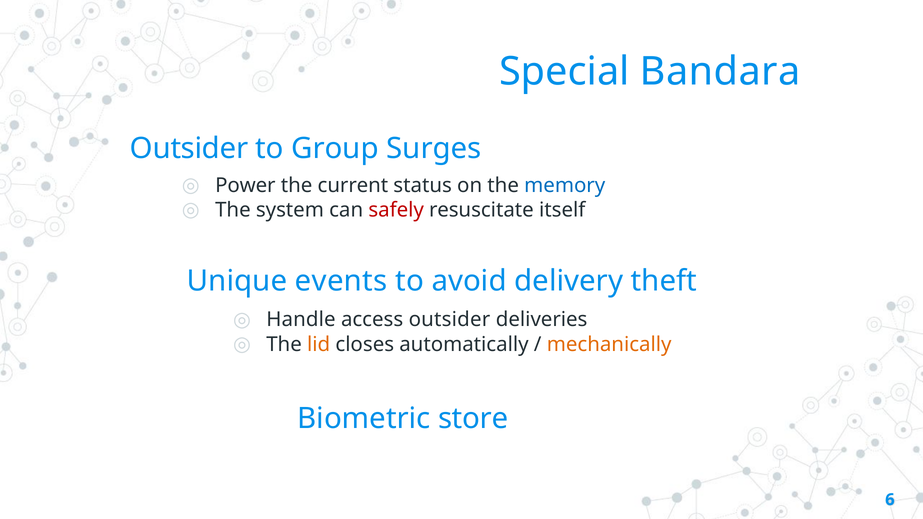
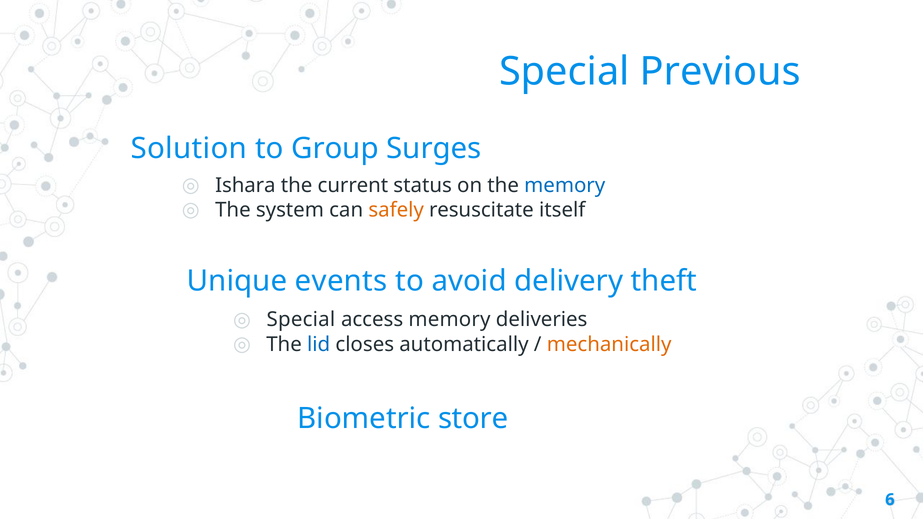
Bandara: Bandara -> Previous (720, 72)
Outsider: Outsider -> Solution (189, 149)
Power: Power -> Ishara (245, 185)
safely colour: red -> orange (396, 210)
Handle: Handle -> Special (301, 320)
access outsider: outsider -> memory (449, 320)
lid colour: orange -> blue (319, 344)
